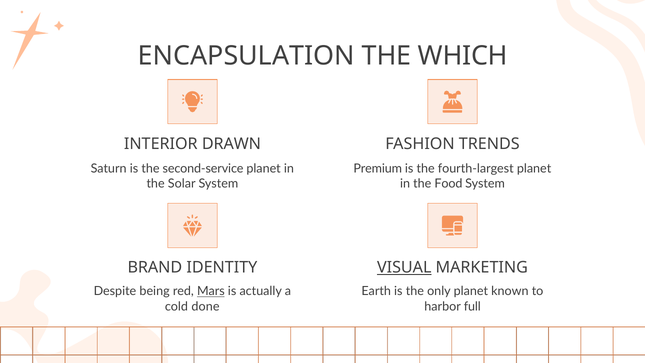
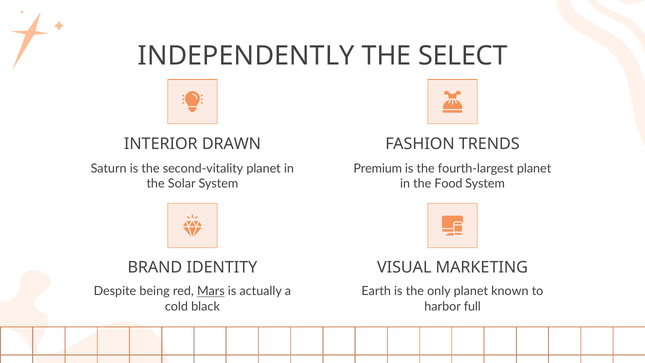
ENCAPSULATION: ENCAPSULATION -> INDEPENDENTLY (246, 56)
WHICH: WHICH -> SELECT (463, 56)
second-service: second-service -> second-vitality (203, 169)
VISUAL underline: present -> none (404, 267)
done: done -> black (206, 306)
